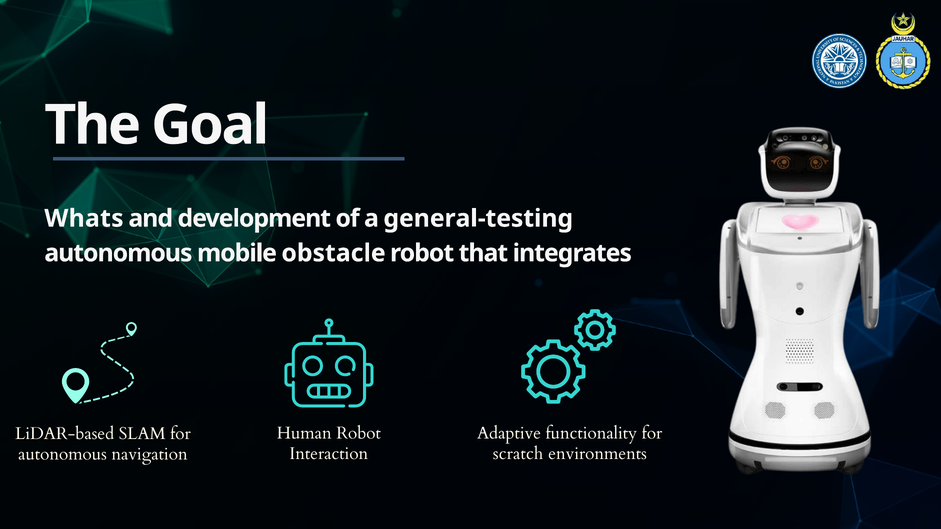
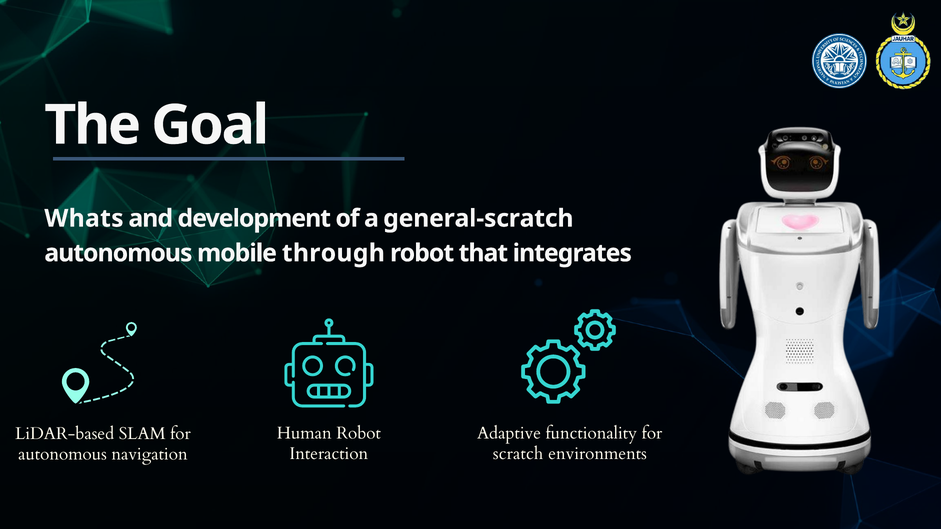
general-testing: general-testing -> general-scratch (478, 219)
obstacle: obstacle -> through (333, 253)
